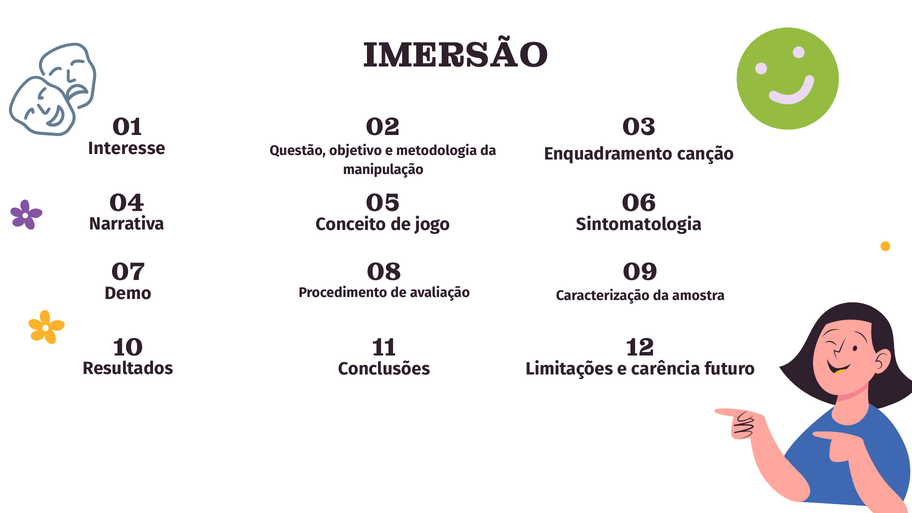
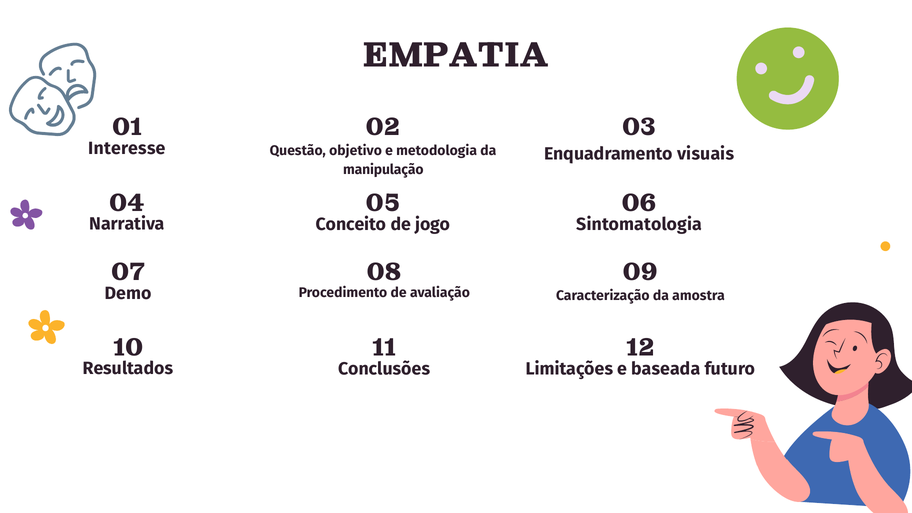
IMERSÃO: IMERSÃO -> EMPATIA (456, 55)
canção: canção -> visuais (706, 154)
carência: carência -> baseada (666, 369)
